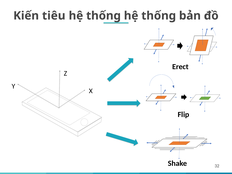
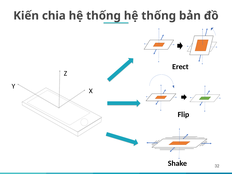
tiêu: tiêu -> chia (54, 16)
